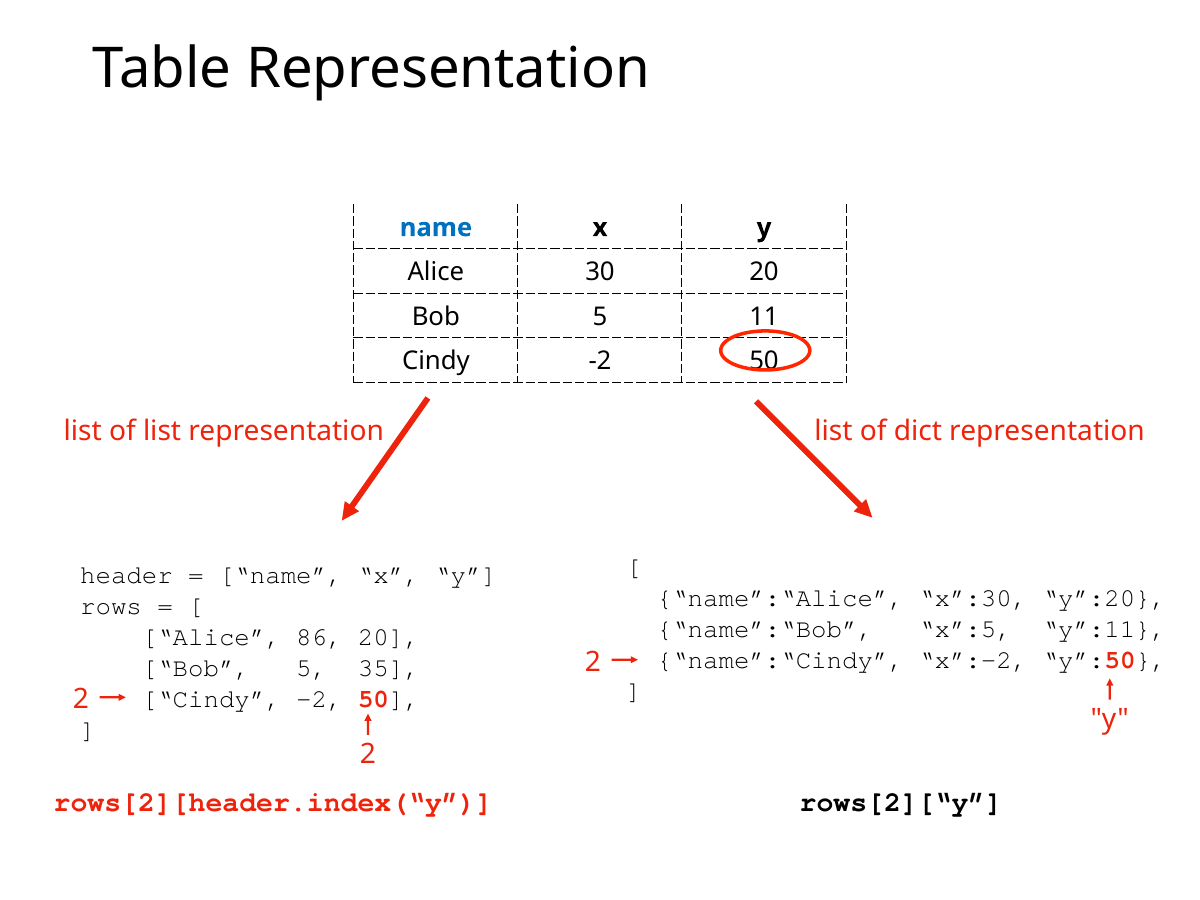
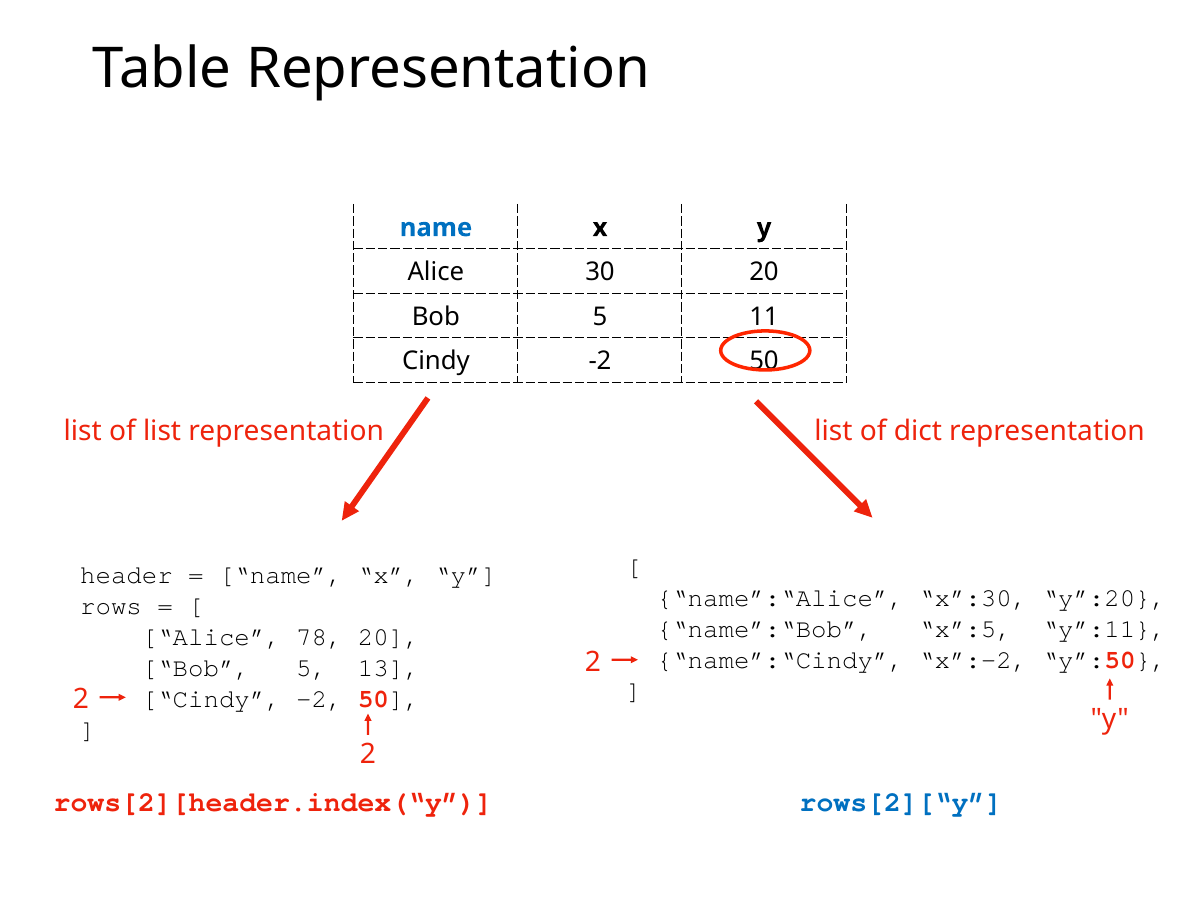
86: 86 -> 78 (319, 637)
35: 35 -> 13 (389, 668)
rows[2][“y colour: black -> blue (901, 802)
